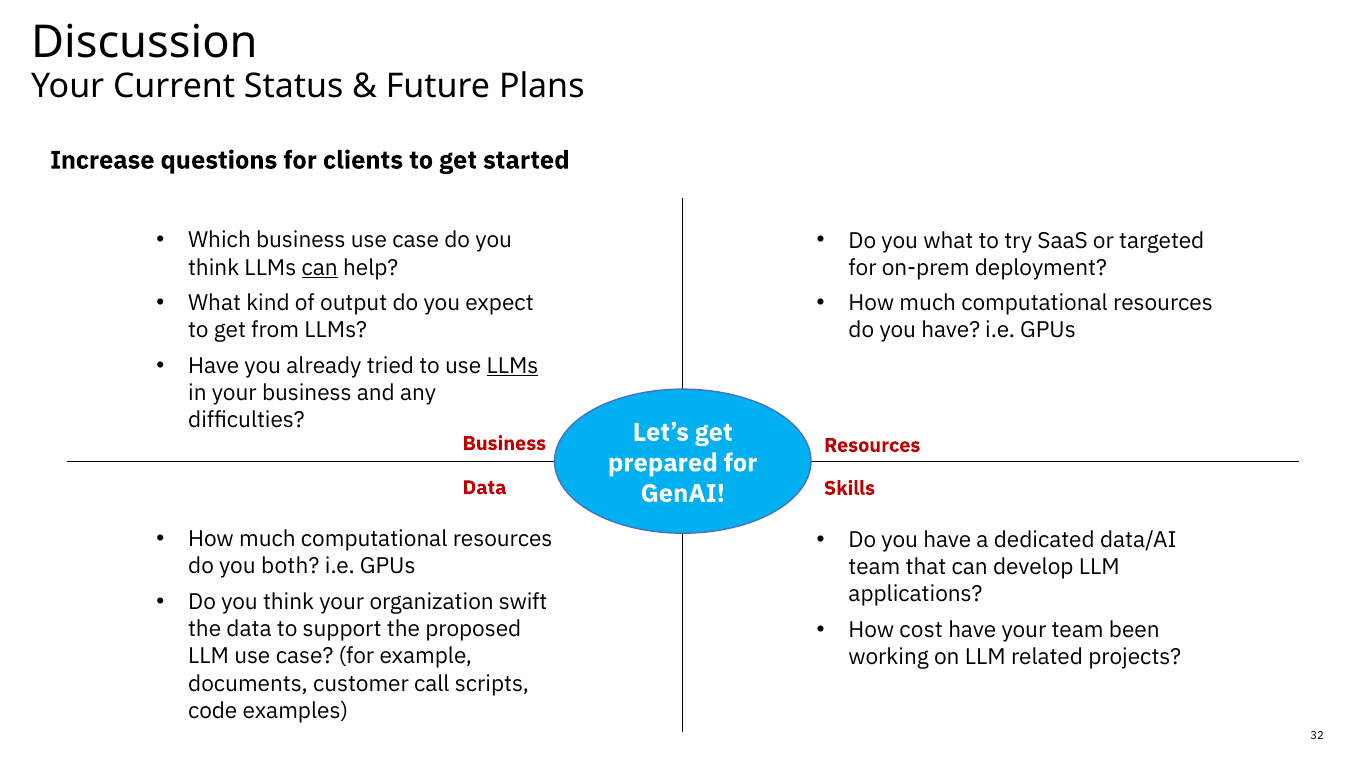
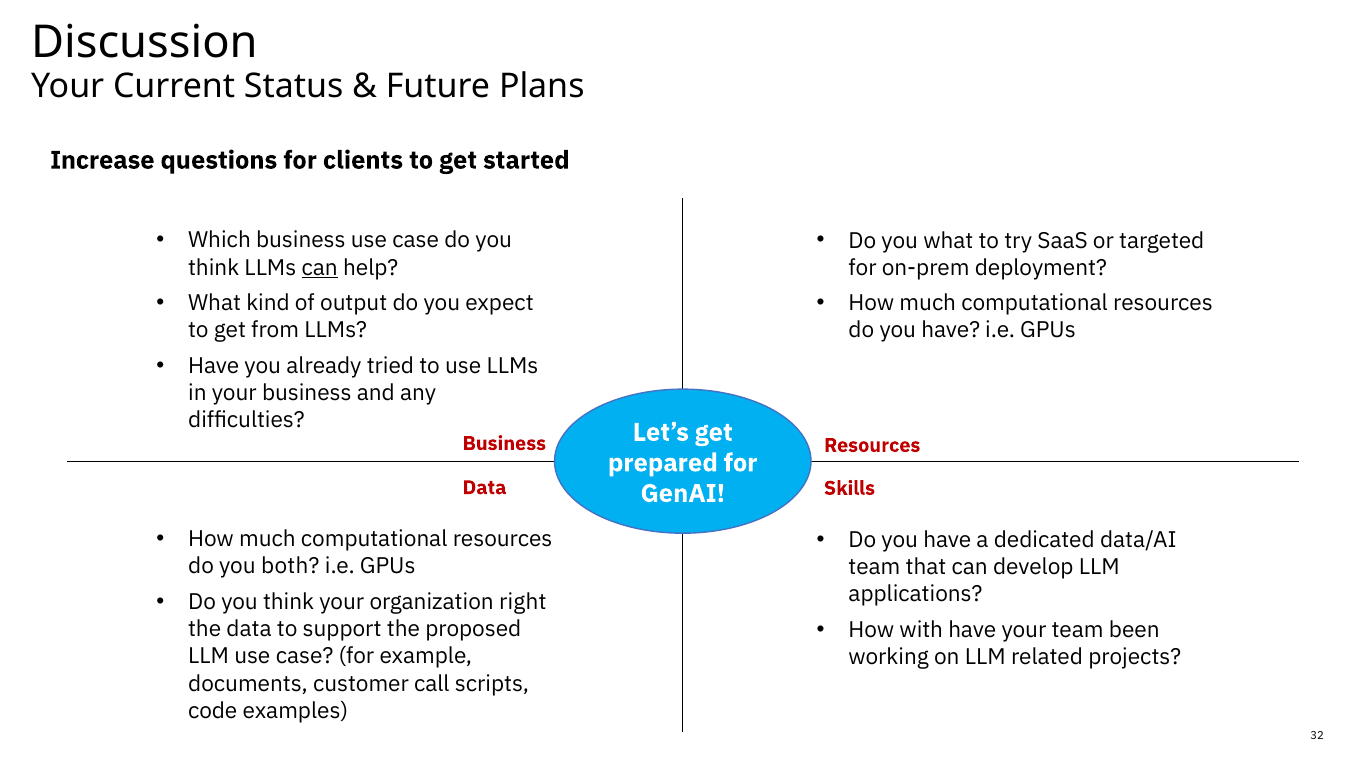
LLMs underline: present -> none (513, 366)
swift: swift -> right (523, 602)
cost: cost -> with (921, 630)
